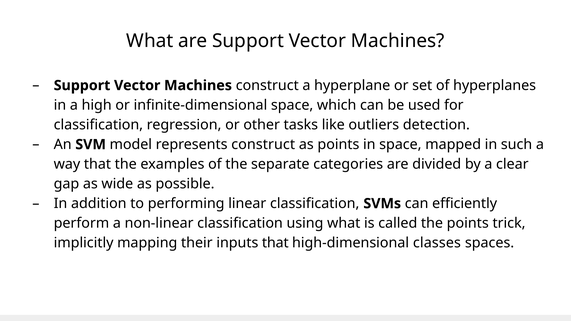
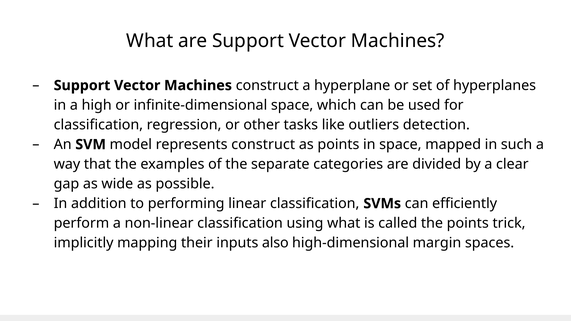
inputs that: that -> also (275, 243)
classes: classes -> margin (437, 243)
